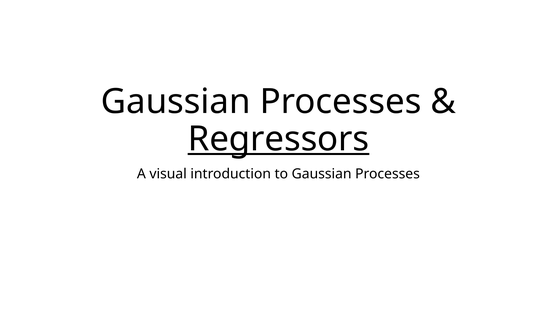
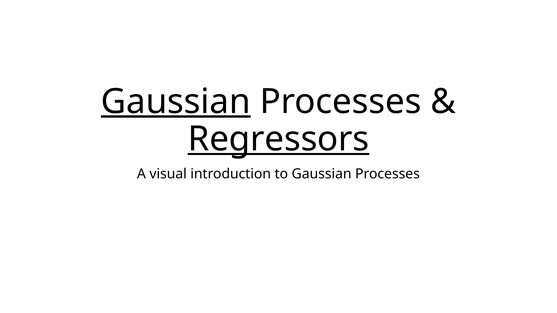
Gaussian underline: none -> present (176, 102)
